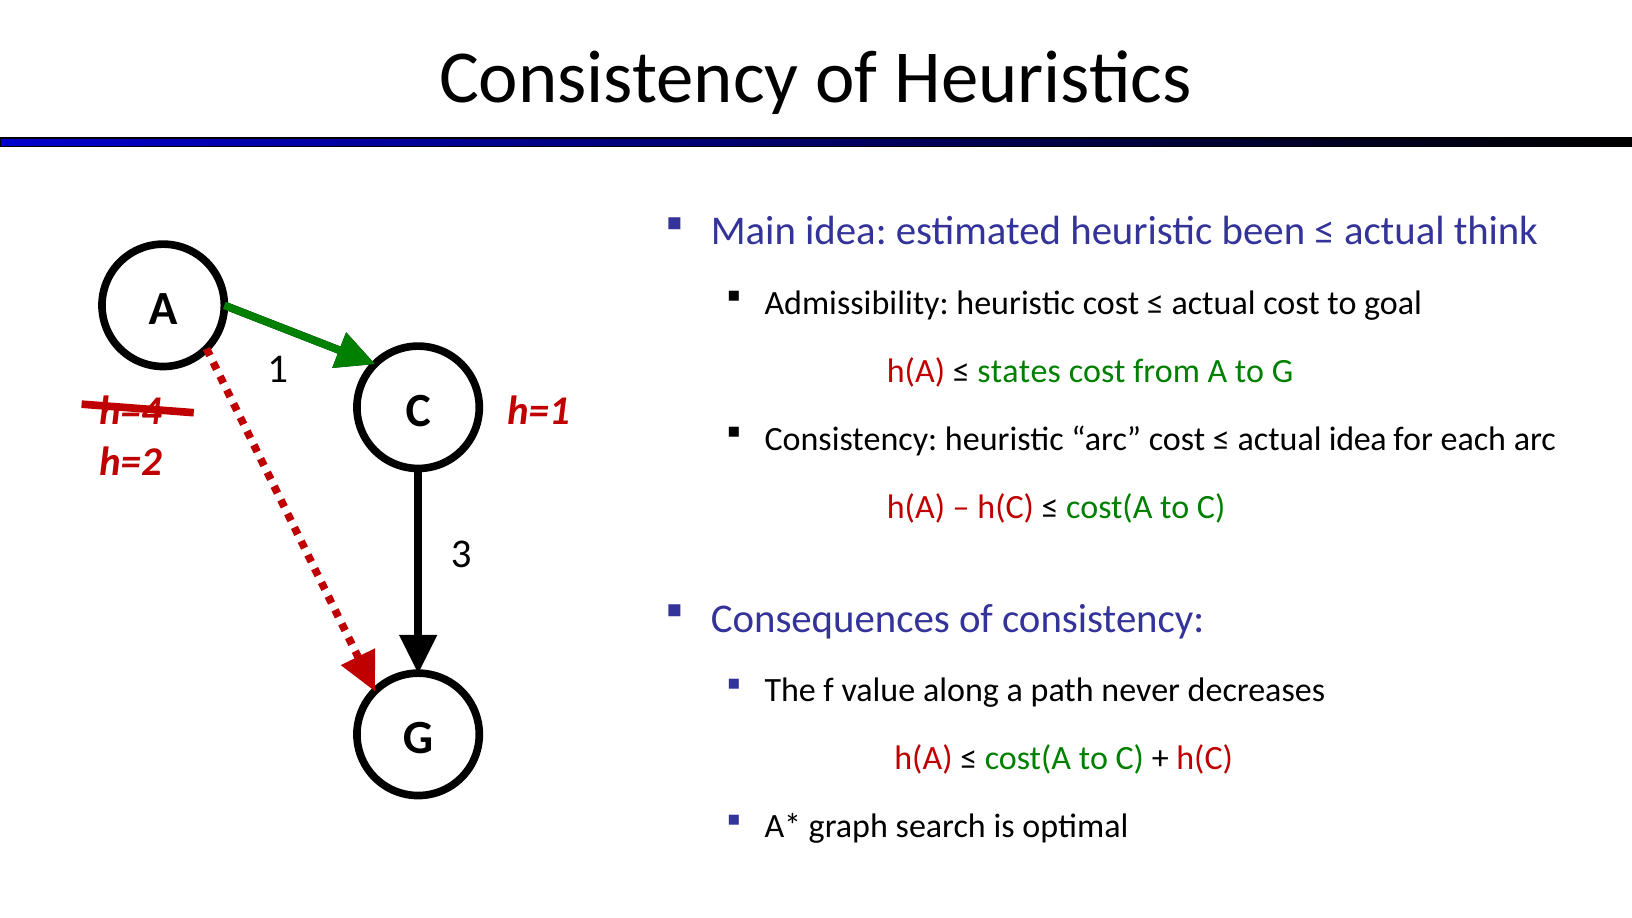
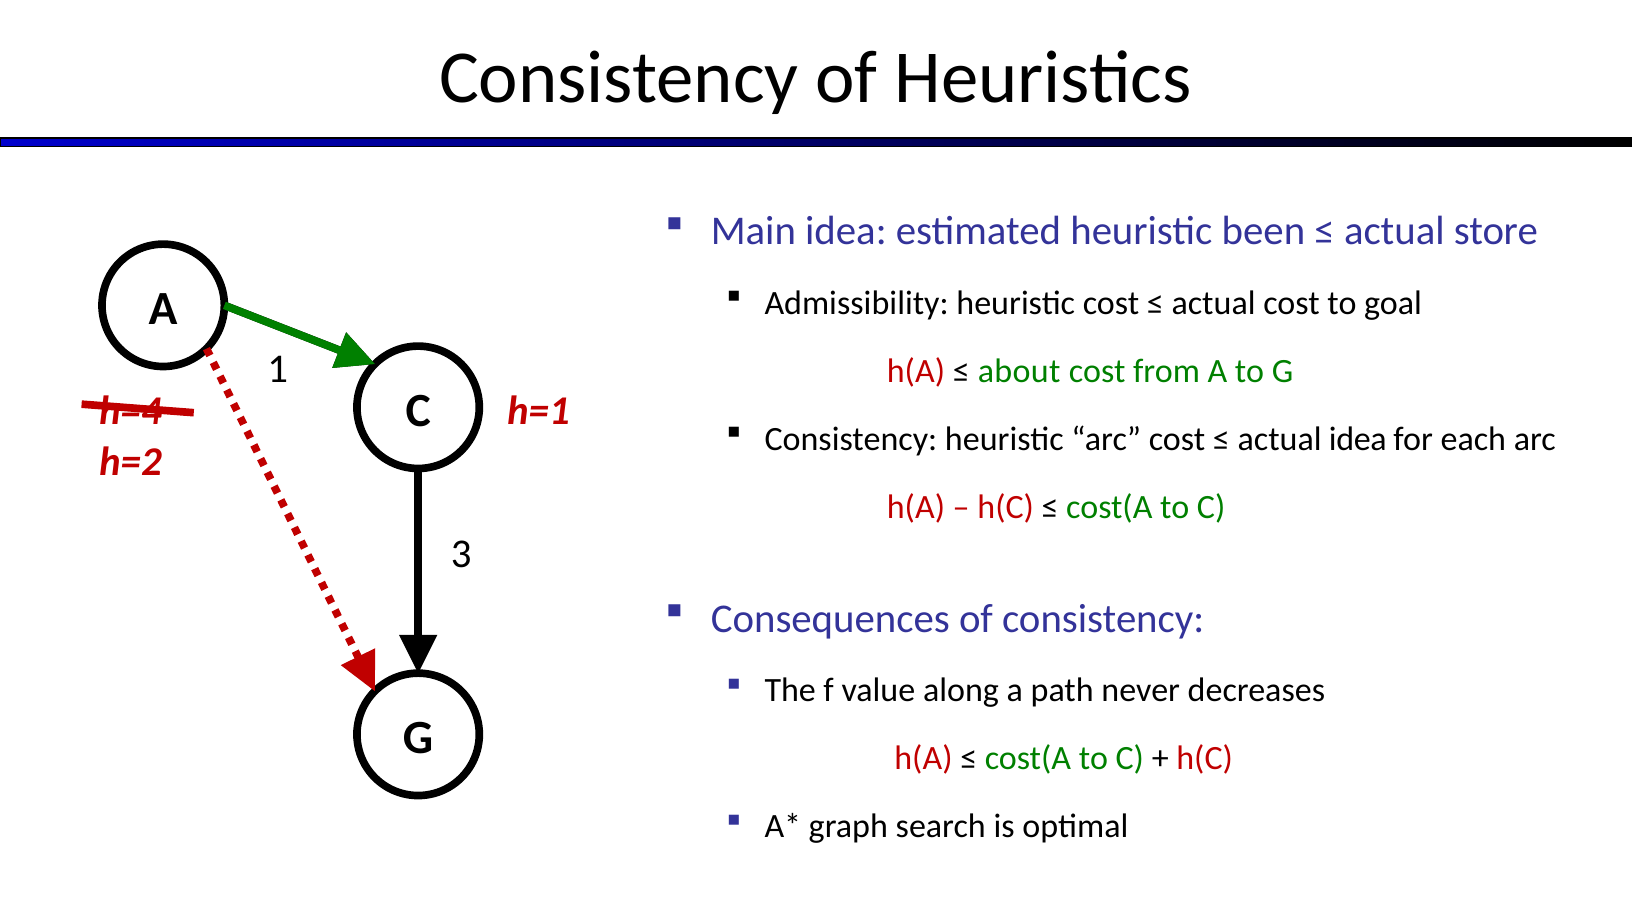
think: think -> store (1496, 231)
states: states -> about (1019, 371)
